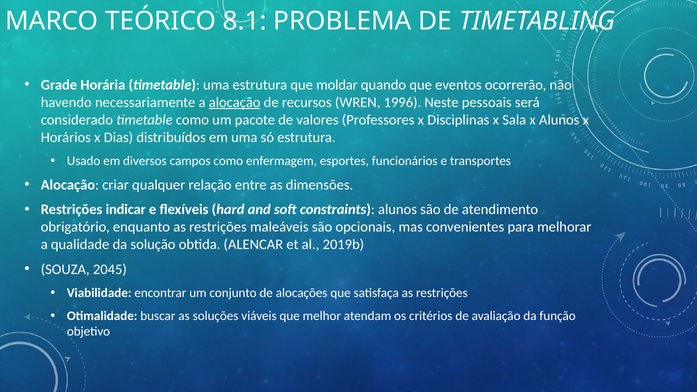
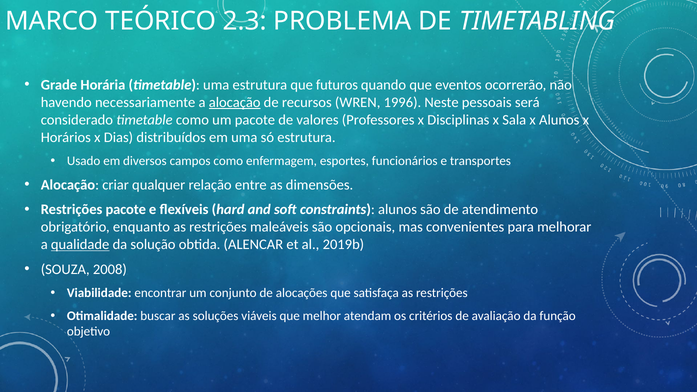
8.1: 8.1 -> 2.3 (245, 21)
moldar: moldar -> futuros (337, 85)
Restrições indicar: indicar -> pacote (126, 210)
qualidade underline: none -> present (80, 245)
2045: 2045 -> 2008 (110, 269)
